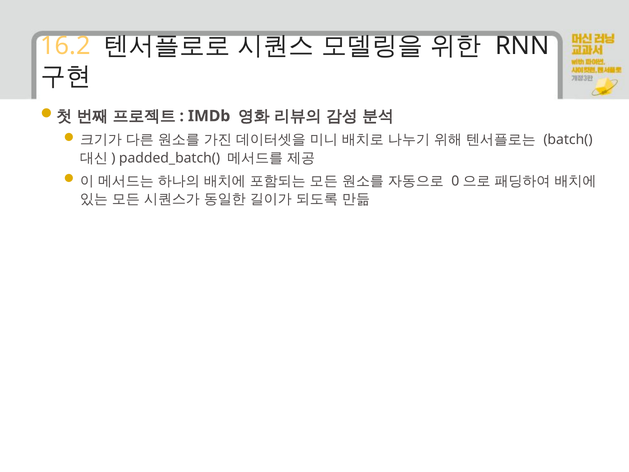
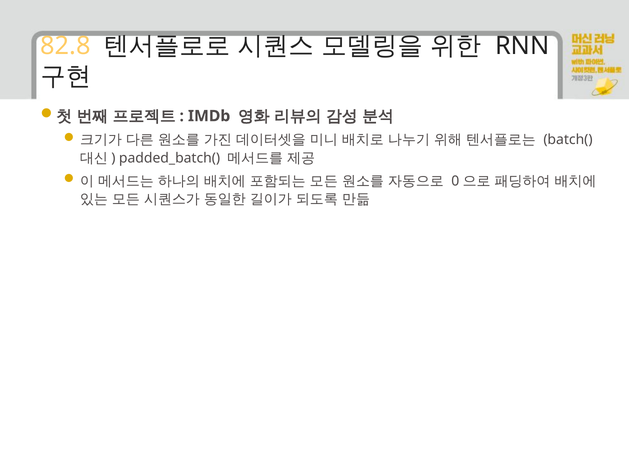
16.2: 16.2 -> 82.8 (66, 46)
